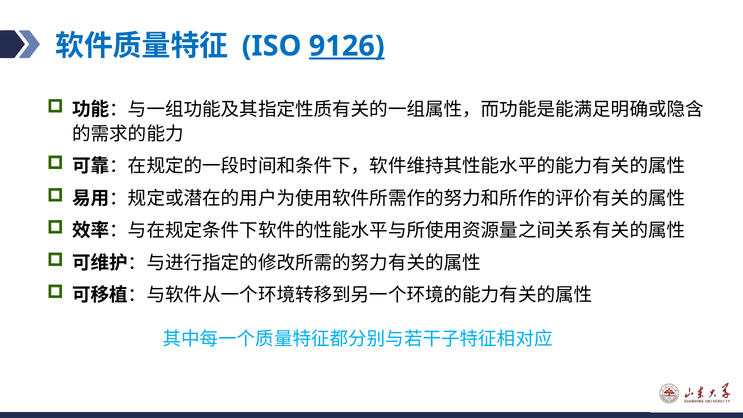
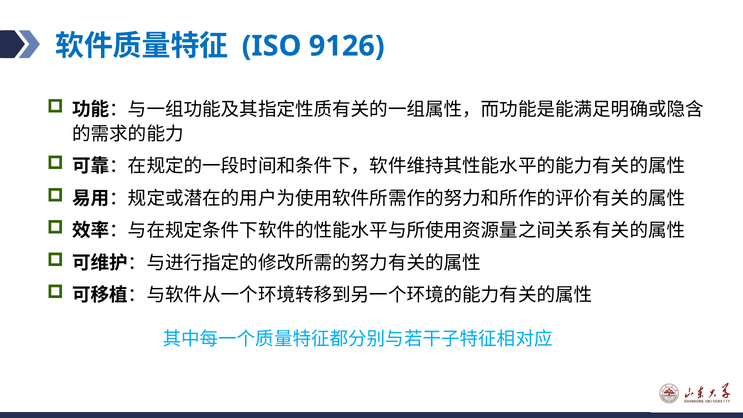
9126 underline: present -> none (347, 46)
